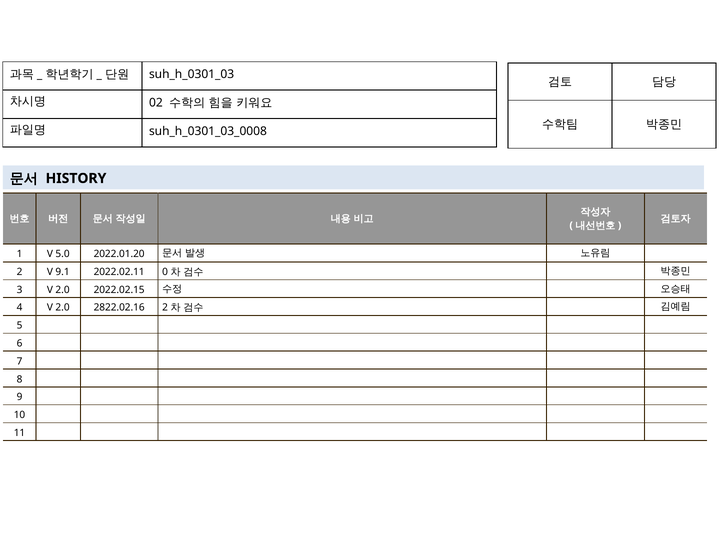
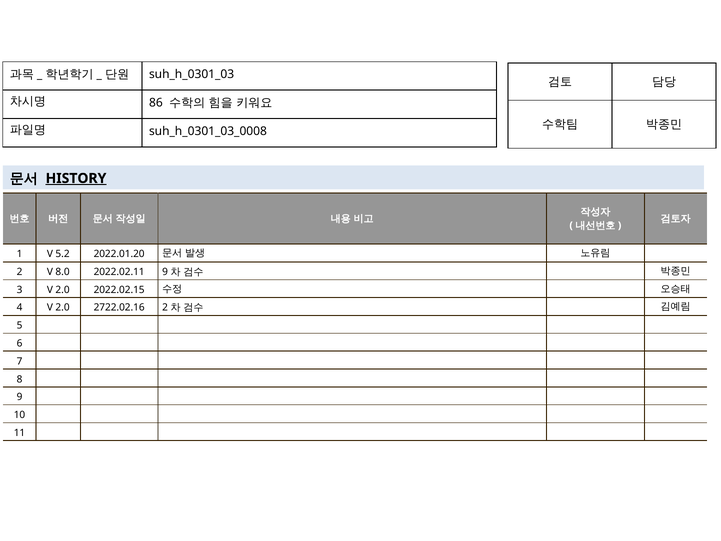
02: 02 -> 86 (156, 103)
HISTORY underline: none -> present (76, 178)
5.0: 5.0 -> 5.2 (63, 254)
9.1: 9.1 -> 8.0 (63, 272)
2022.02.11 0: 0 -> 9 (165, 272)
2822.02.16: 2822.02.16 -> 2722.02.16 (119, 308)
